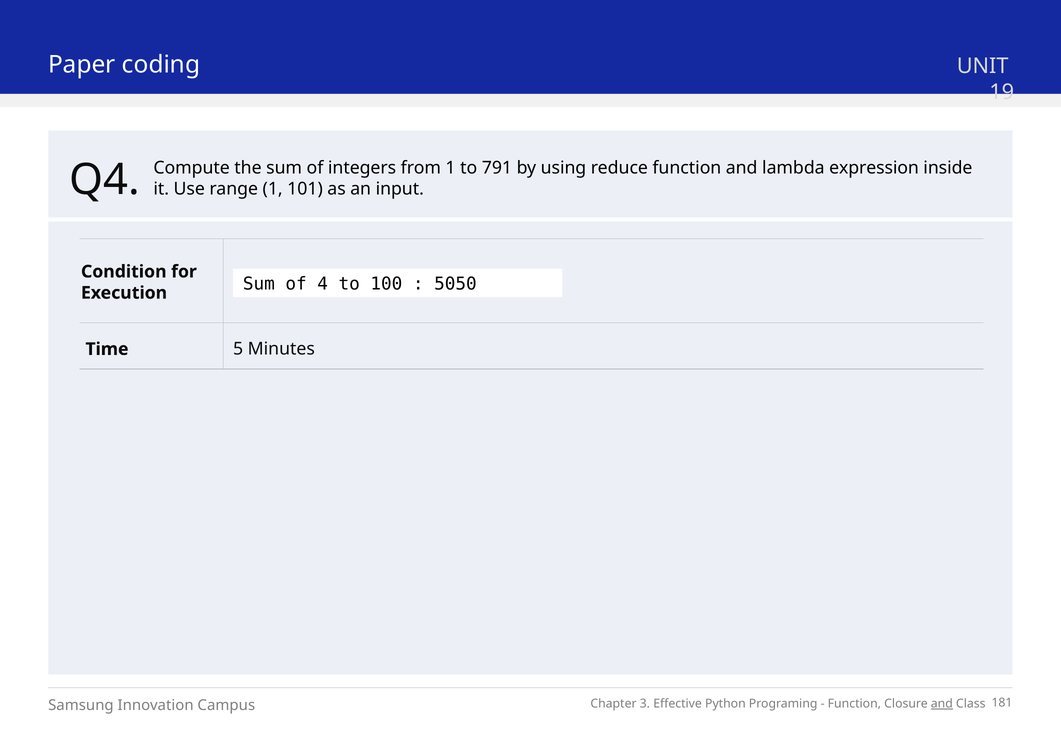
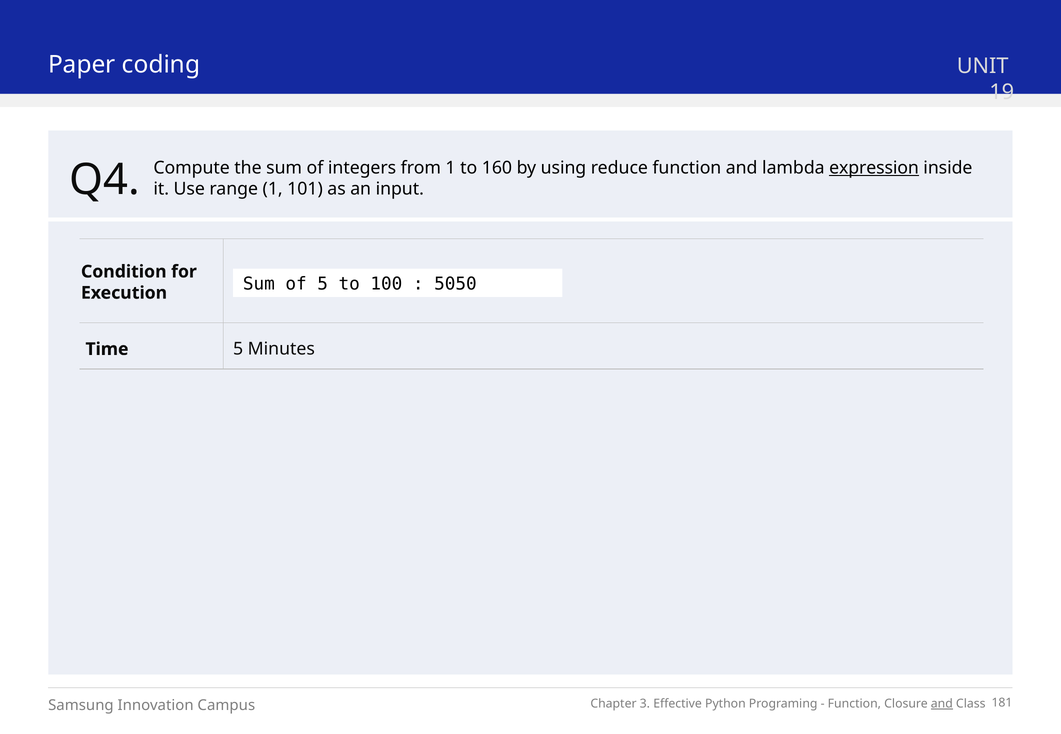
791: 791 -> 160 (497, 168)
expression underline: none -> present (874, 168)
of 4: 4 -> 5 (323, 284)
